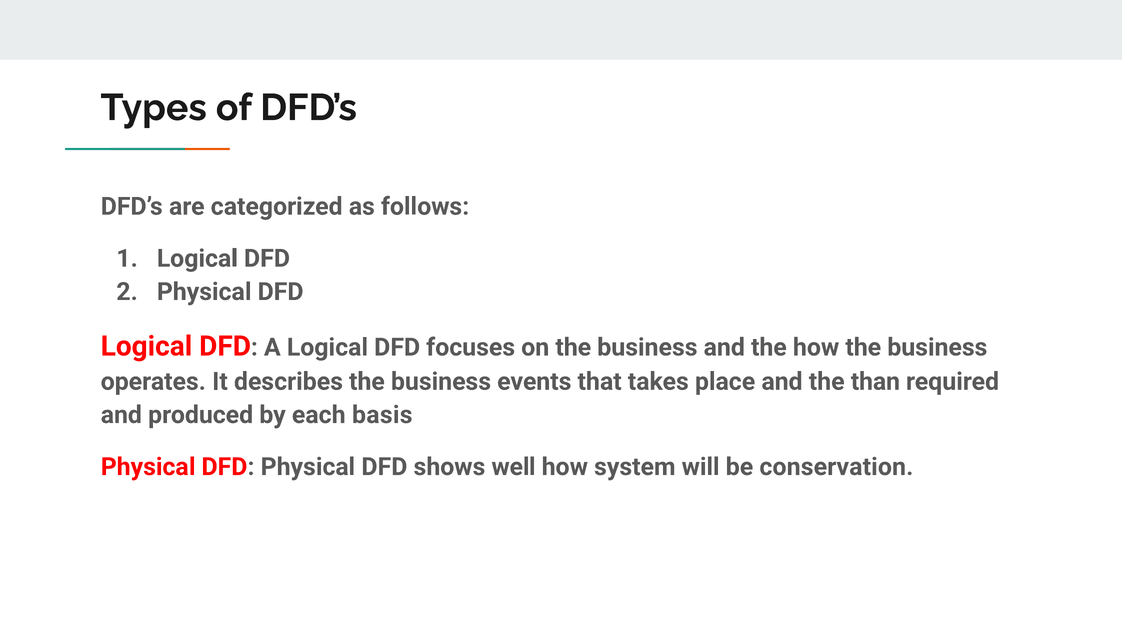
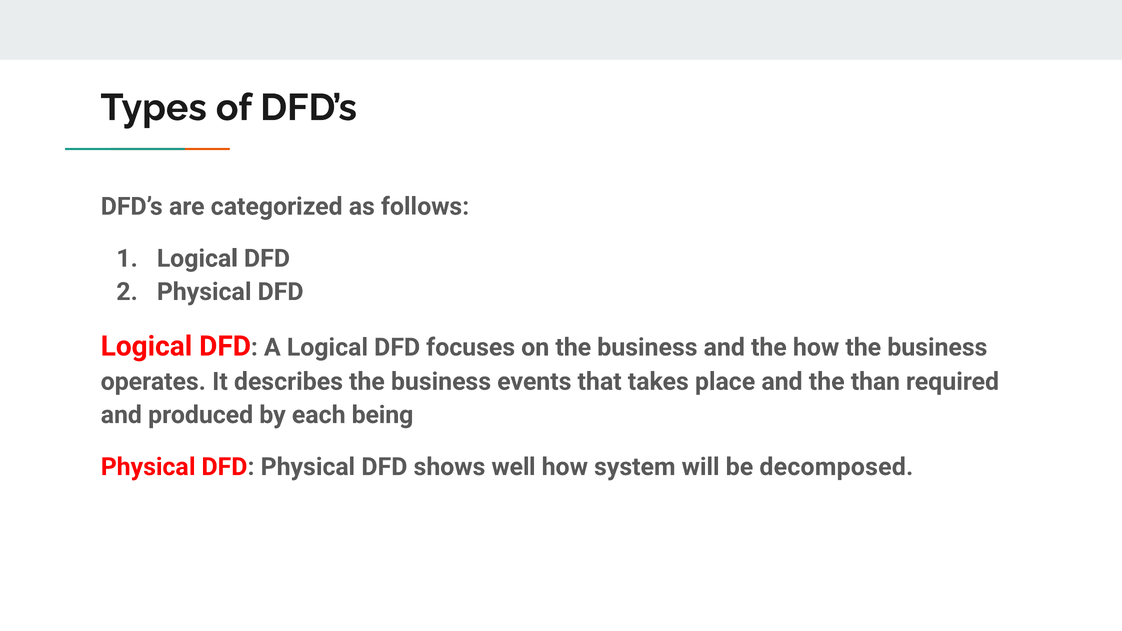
basis: basis -> being (382, 415)
conservation: conservation -> decomposed (836, 467)
